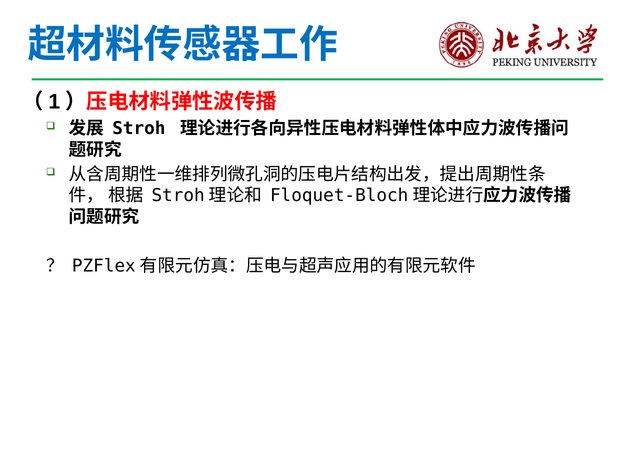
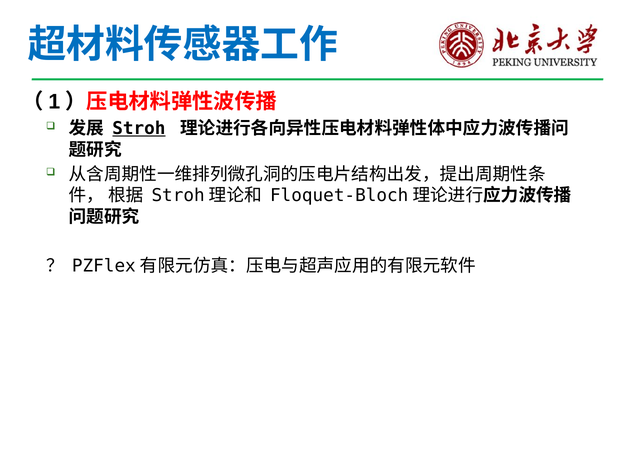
Stroh underline: none -> present (139, 129)
